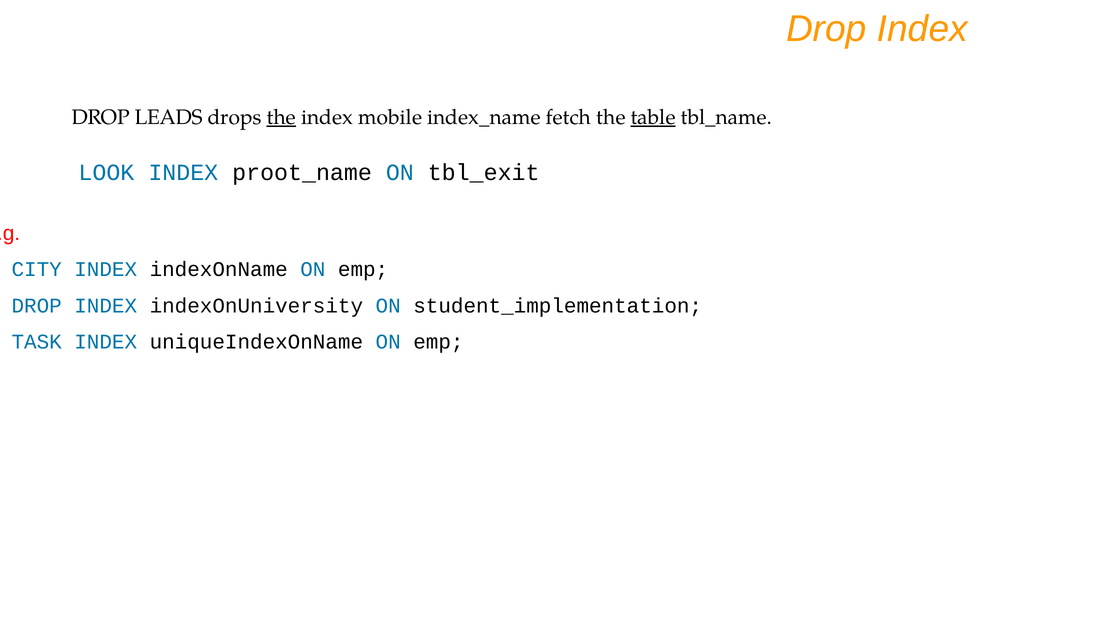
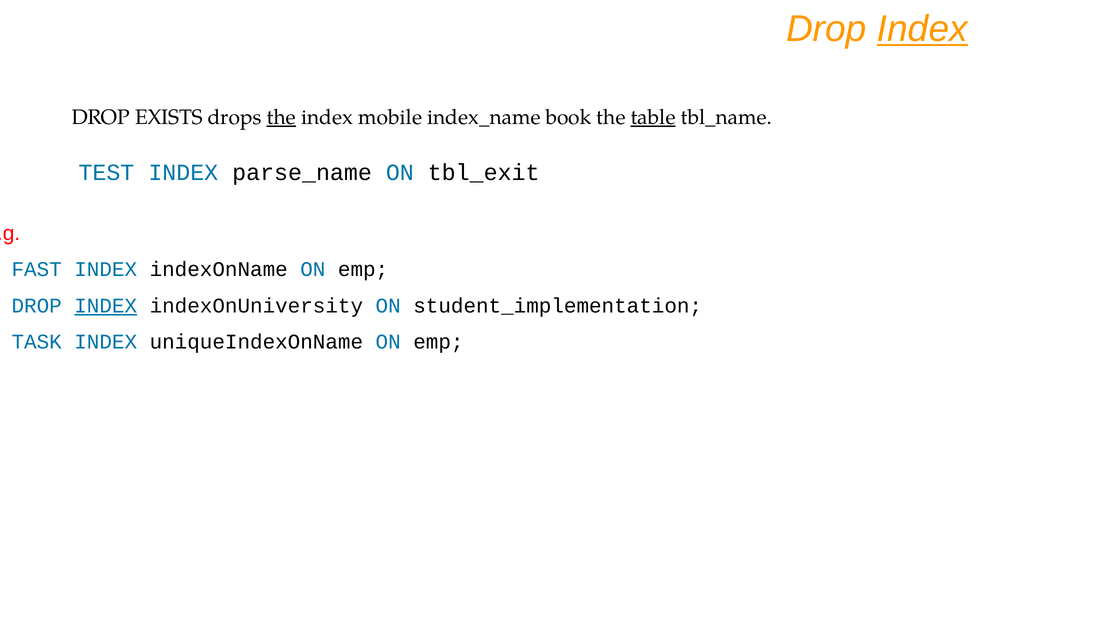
Index underline: none -> present (922, 29)
LEADS: LEADS -> EXISTS (169, 117)
fetch: fetch -> book (569, 117)
LOOK: LOOK -> TEST (106, 172)
proot_name: proot_name -> parse_name (302, 172)
CITY: CITY -> FAST (37, 269)
INDEX underline: none -> present (106, 306)
